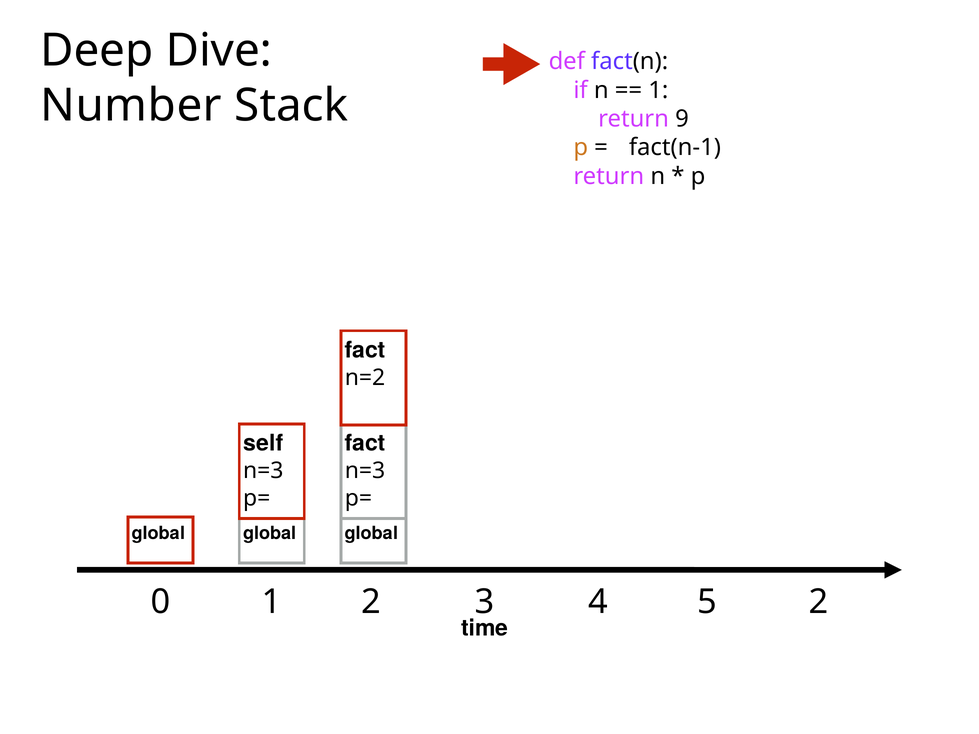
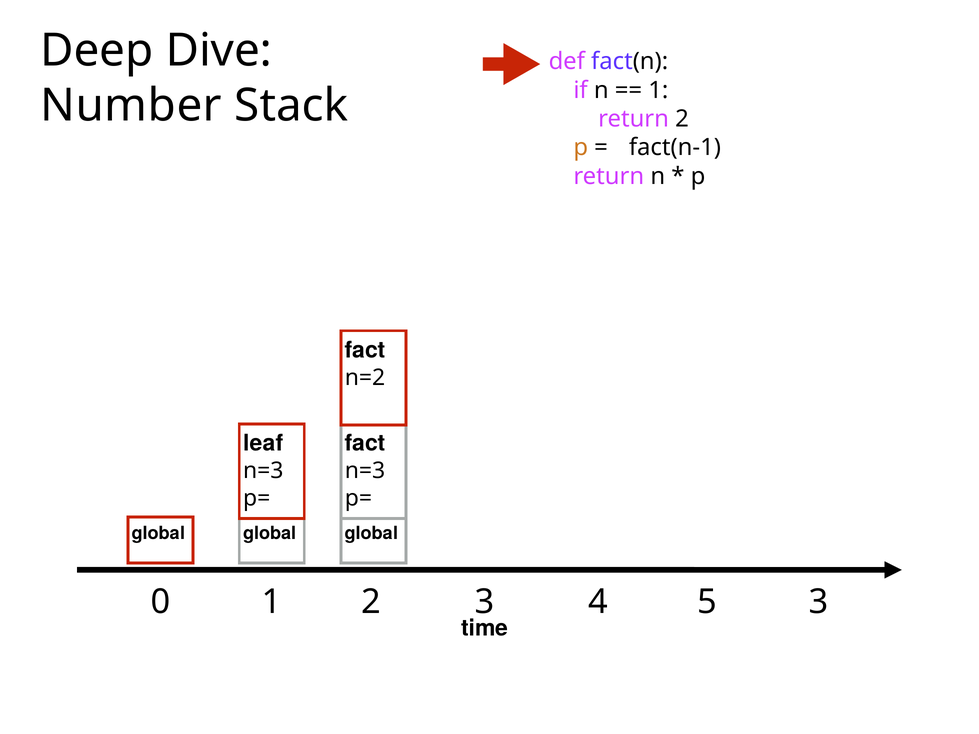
return 9: 9 -> 2 (682, 119)
self: self -> leaf (263, 443)
5 2: 2 -> 3 (818, 602)
